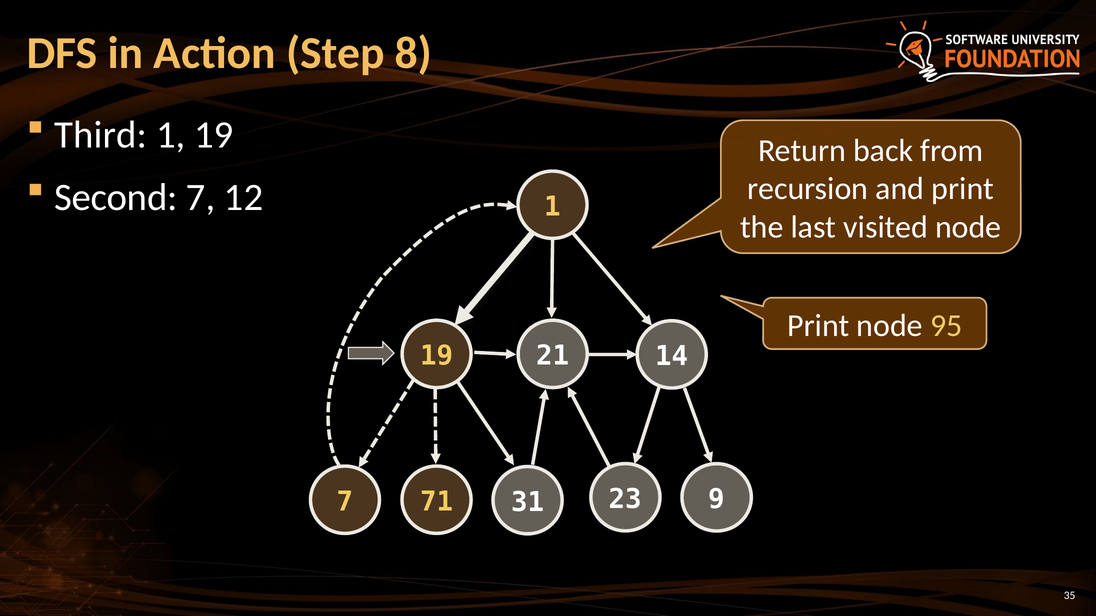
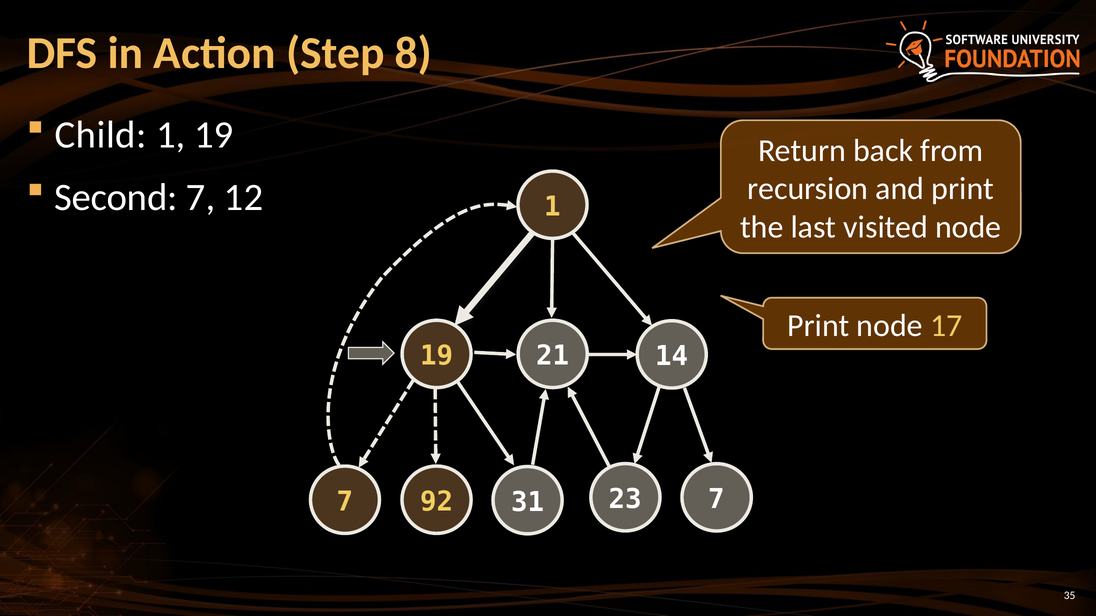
Third: Third -> Child (101, 135)
95: 95 -> 17 (946, 326)
23 9: 9 -> 7 (717, 500)
71: 71 -> 92 (437, 502)
